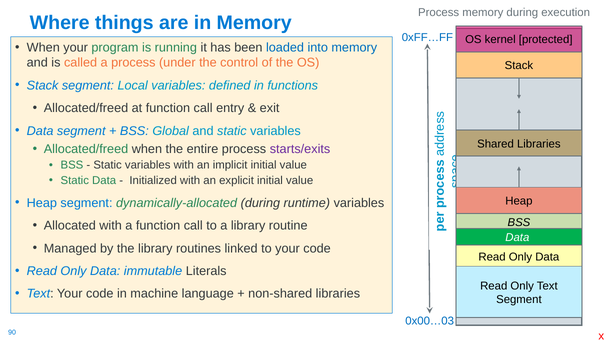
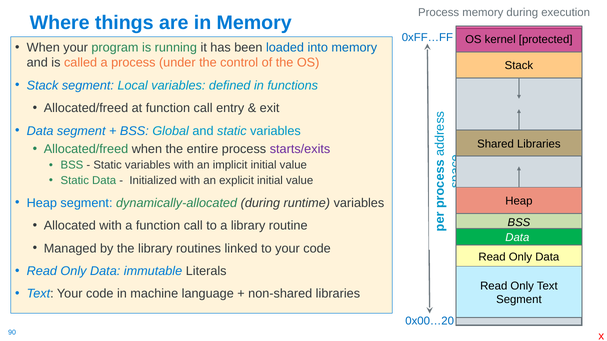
0x00…03: 0x00…03 -> 0x00…20 (430, 321)
